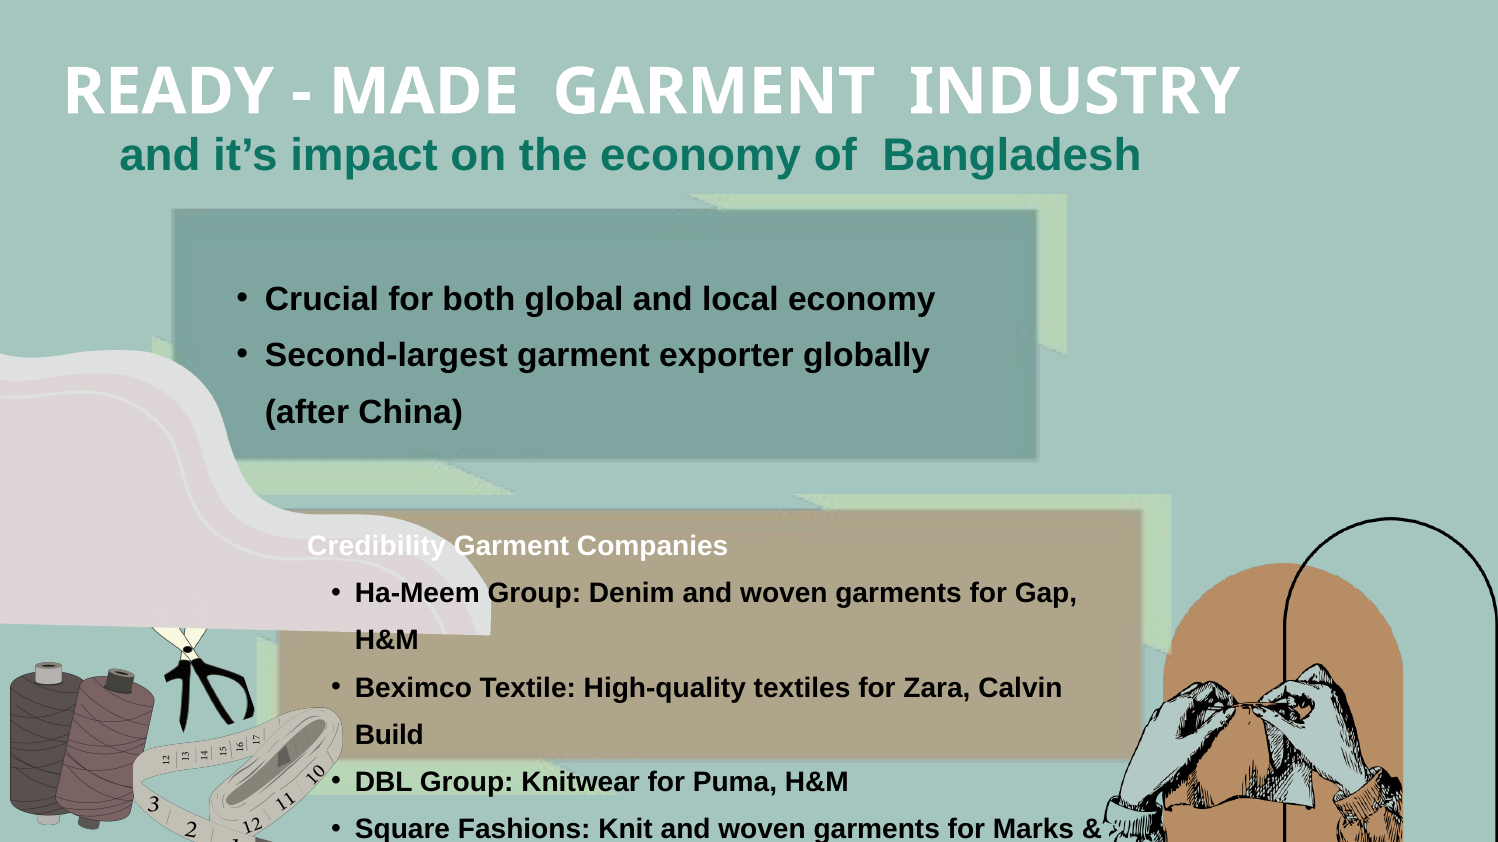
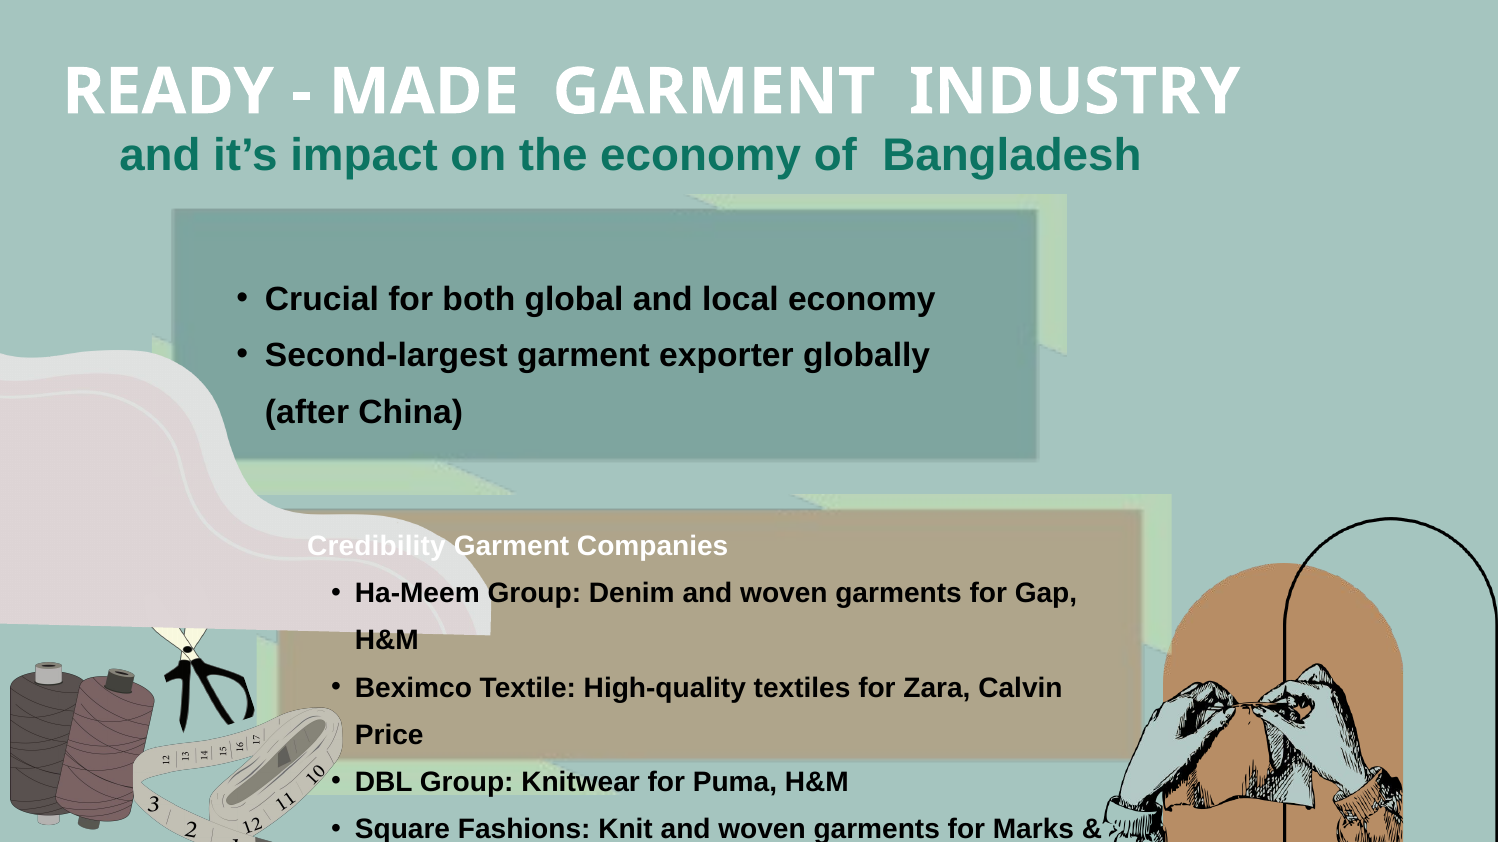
Build: Build -> Price (389, 736)
